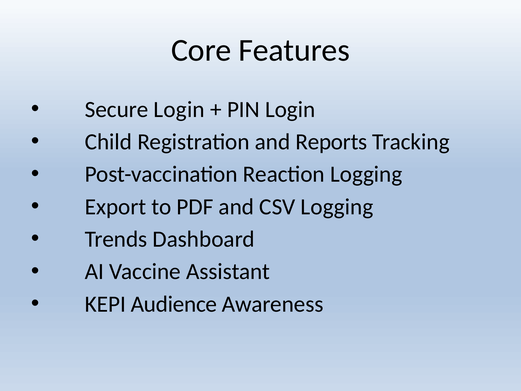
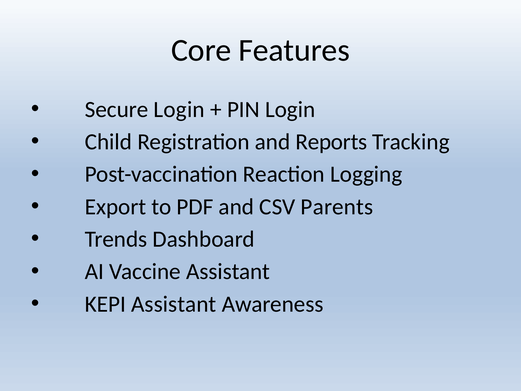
CSV Logging: Logging -> Parents (337, 207)
Audience: Audience -> Assistant (174, 304)
